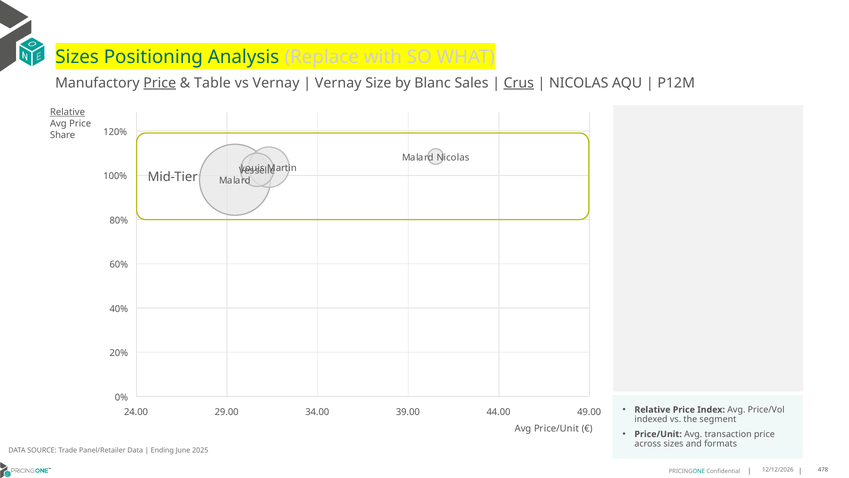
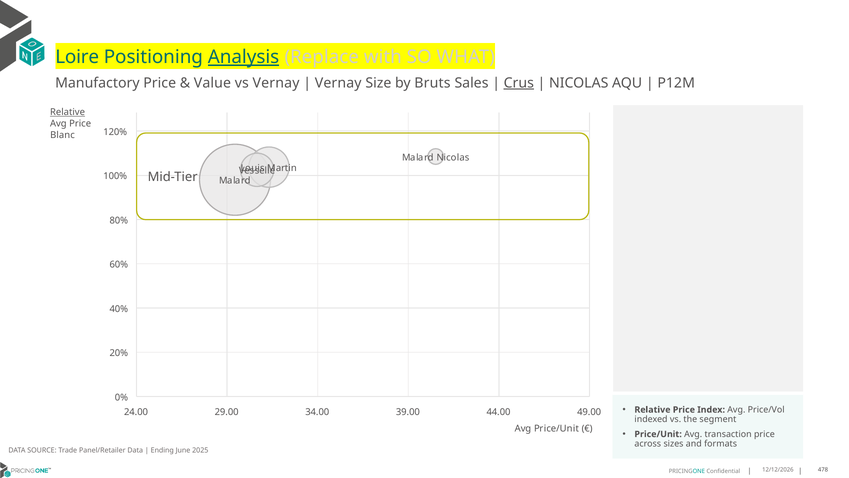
Sizes: Sizes -> Loire (77, 57)
Analysis underline: none -> present (244, 57)
Price underline: present -> none (160, 83)
Table: Table -> Value (212, 83)
Blanc: Blanc -> Bruts (432, 83)
Share: Share -> Blanc (63, 135)
